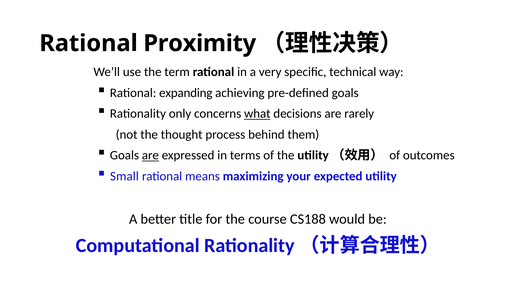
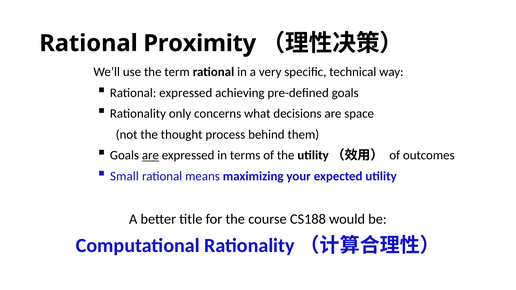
Rational expanding: expanding -> expressed (186, 93)
what underline: present -> none (257, 114)
rarely: rarely -> space (359, 114)
